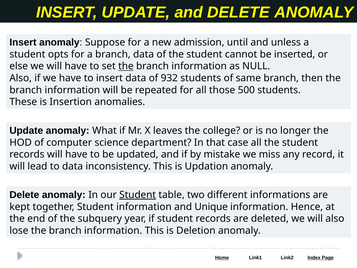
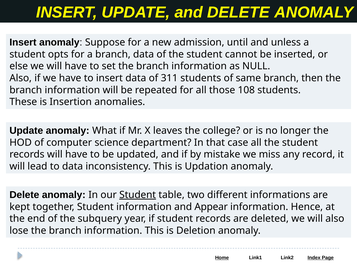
the underline: present -> none (126, 66)
932: 932 -> 311 (169, 78)
500: 500 -> 108 (246, 90)
Unique: Unique -> Appear (211, 207)
